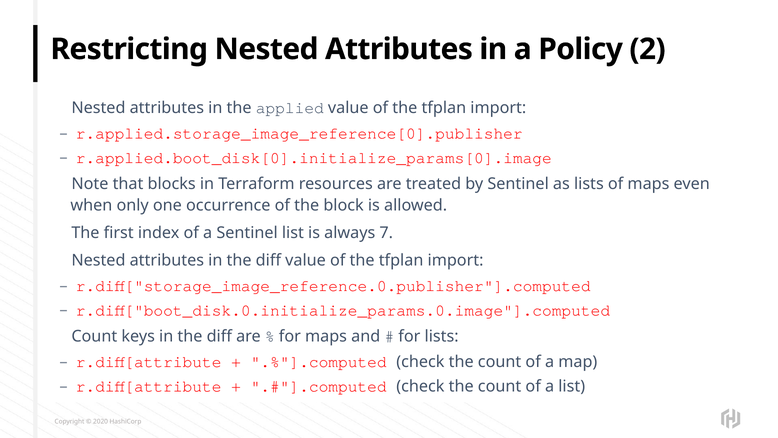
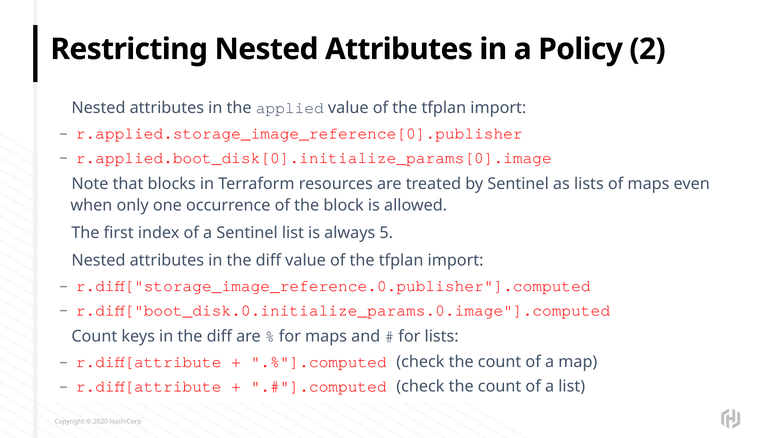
7: 7 -> 5 (386, 233)
